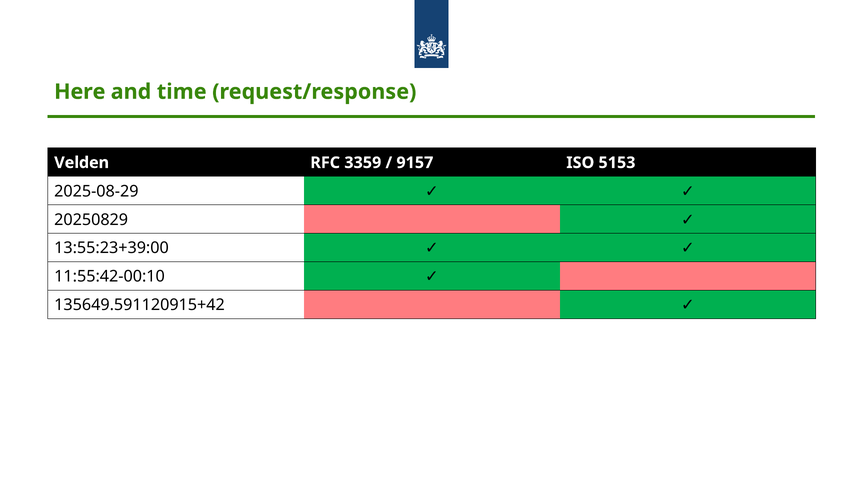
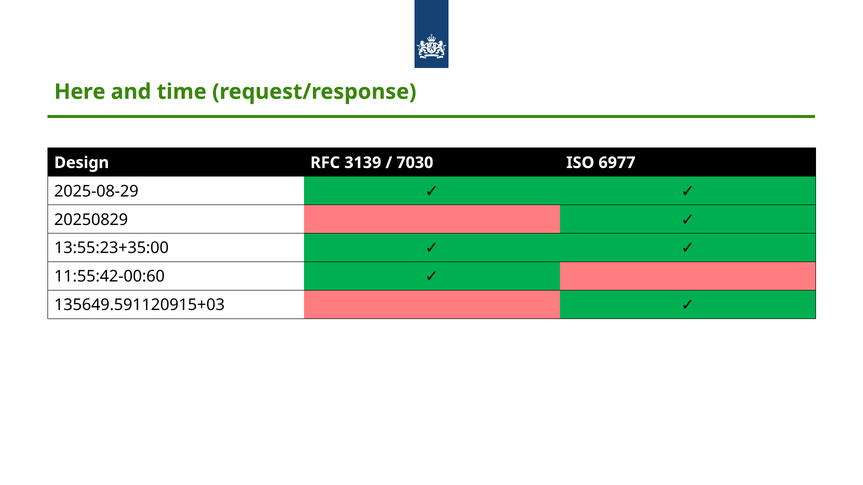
Velden: Velden -> Design (82, 163)
3359: 3359 -> 3139 (363, 163)
9157: 9157 -> 7030 (415, 163)
5153: 5153 -> 6977 (617, 163)
13:55:23+39:00: 13:55:23+39:00 -> 13:55:23+35:00 (112, 248)
11:55:42-00:10: 11:55:42-00:10 -> 11:55:42-00:60 (110, 277)
135649.591120915+42: 135649.591120915+42 -> 135649.591120915+03 (140, 305)
